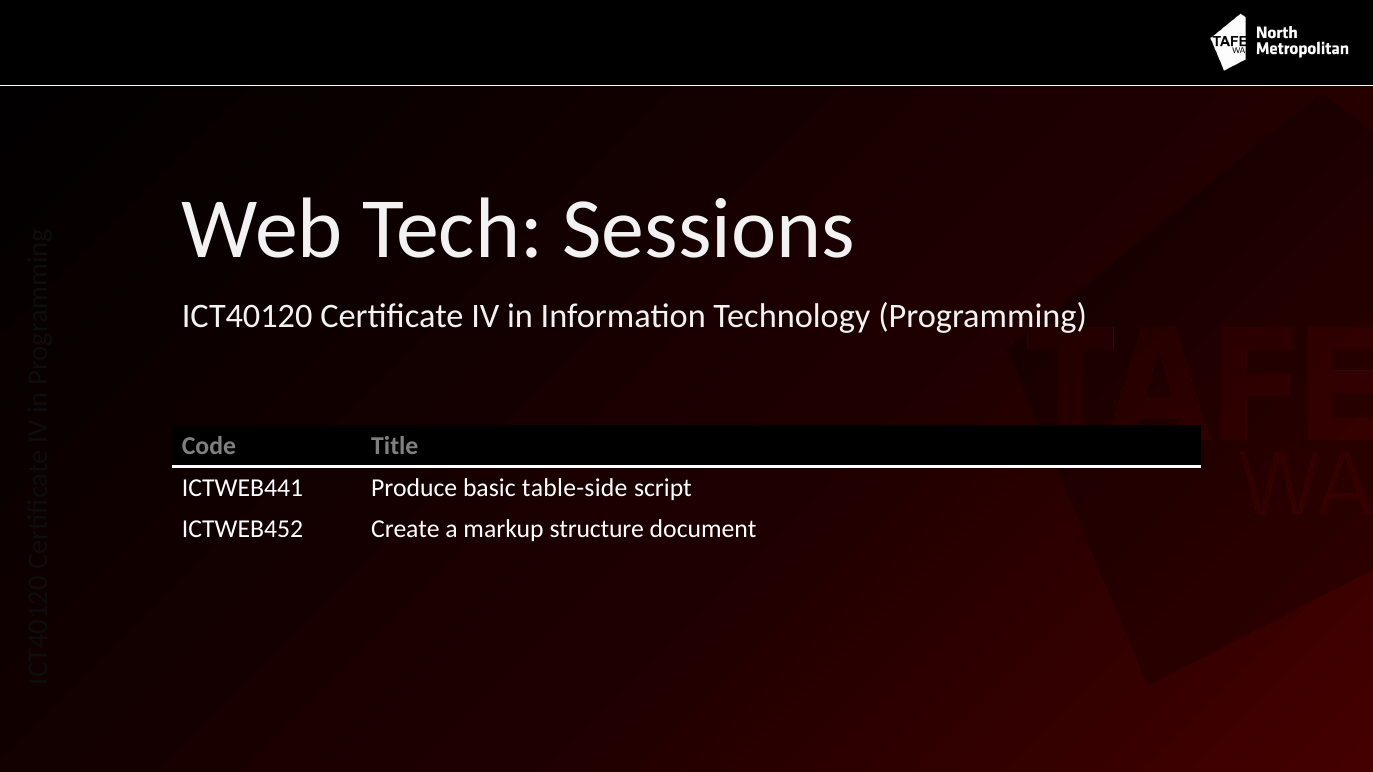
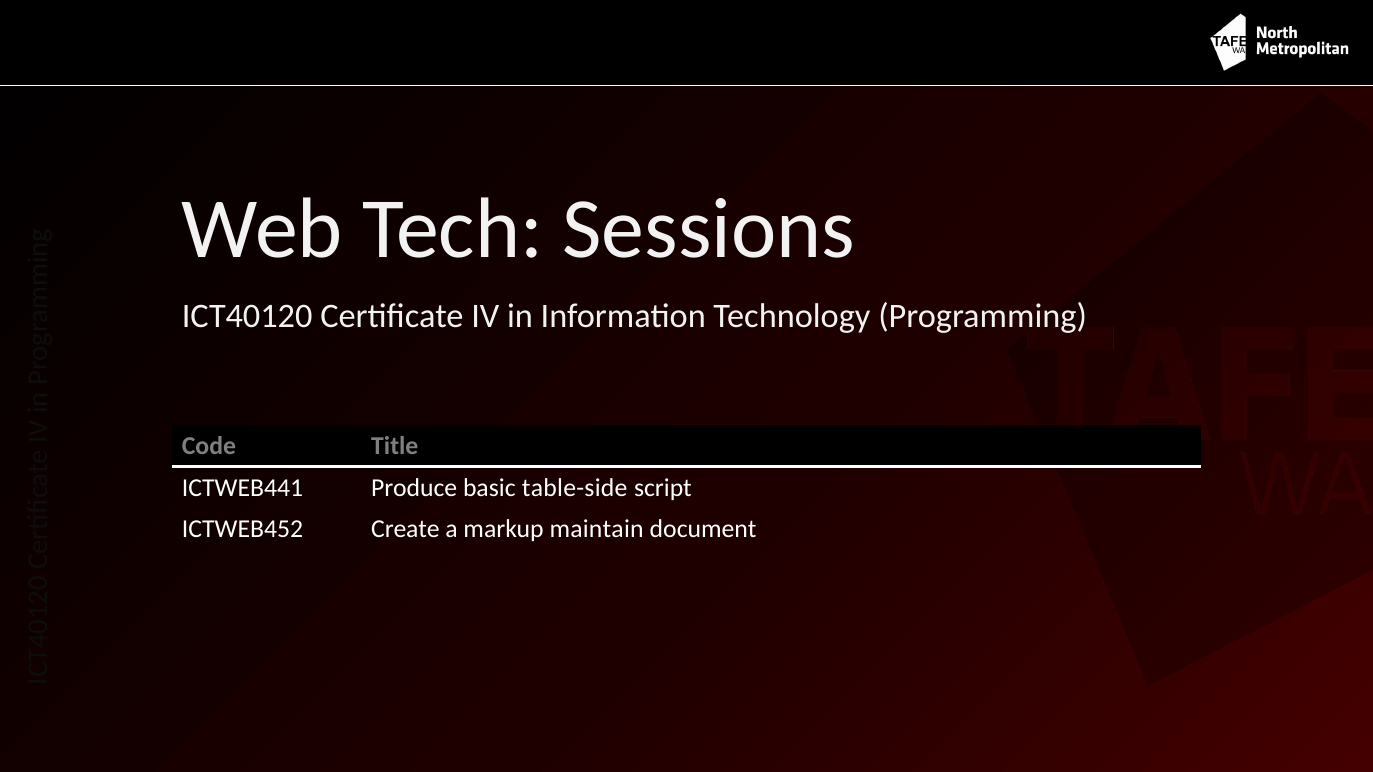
structure: structure -> maintain (597, 529)
